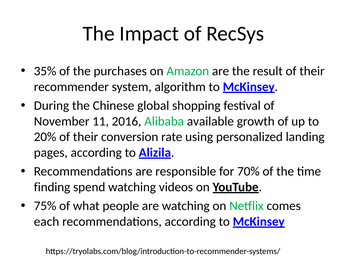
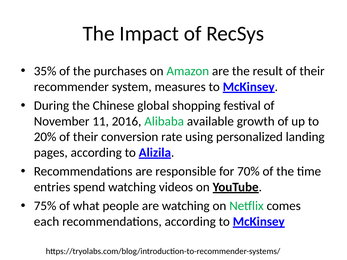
algorithm: algorithm -> measures (180, 87)
finding: finding -> entries (52, 187)
